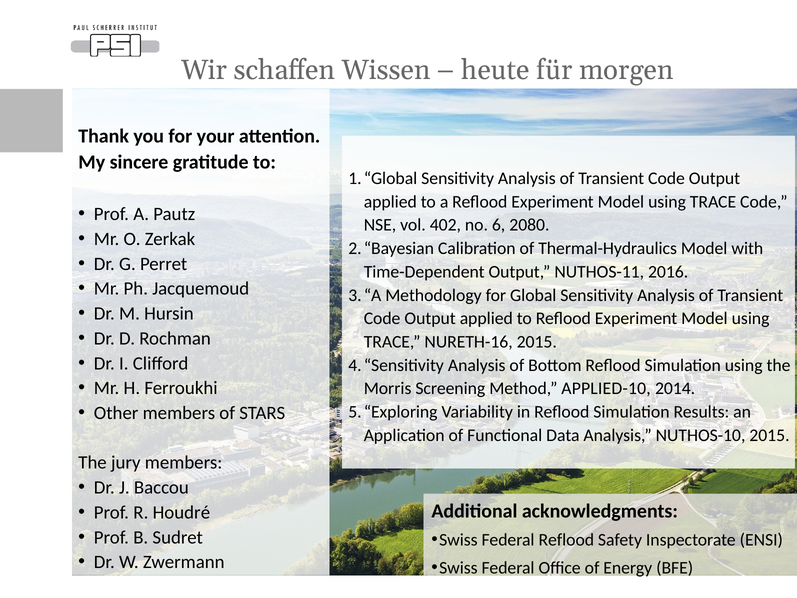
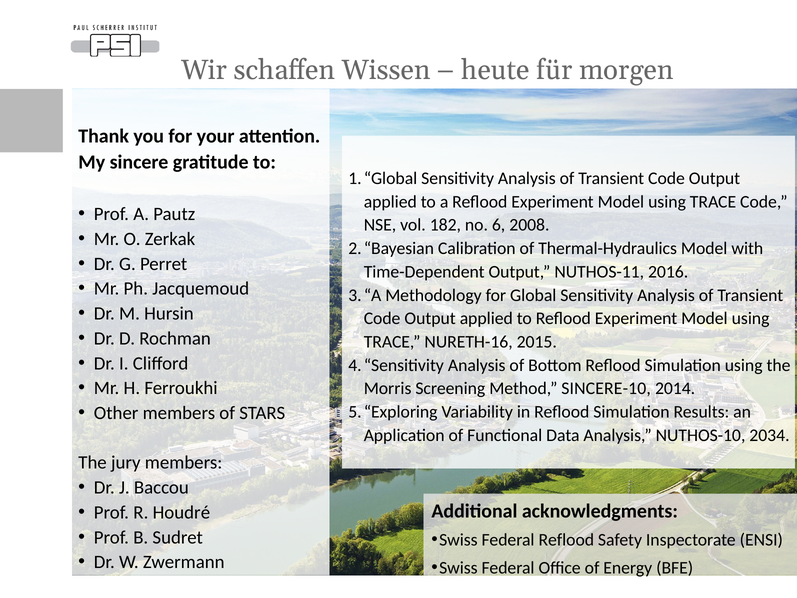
402: 402 -> 182 (445, 225)
2080: 2080 -> 2008 (529, 225)
APPLIED-10: APPLIED-10 -> SINCERE-10 (606, 388)
NUTHOS-10 2015: 2015 -> 2034 (769, 435)
